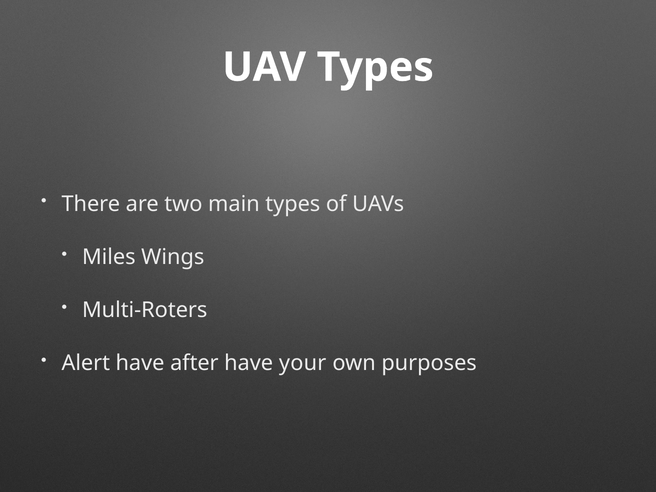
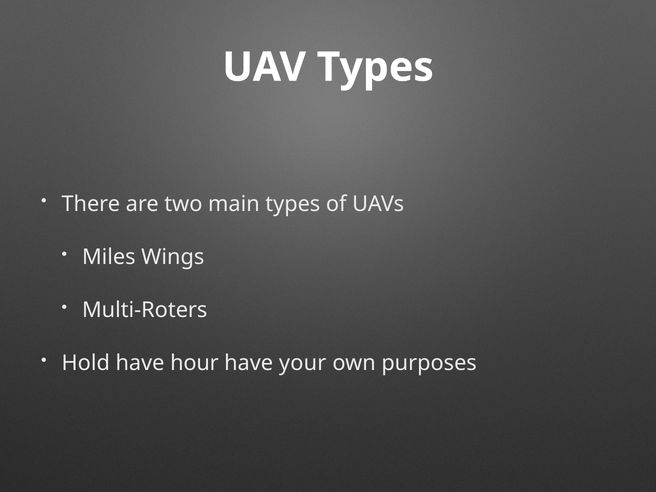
Alert: Alert -> Hold (86, 363)
after: after -> hour (194, 363)
